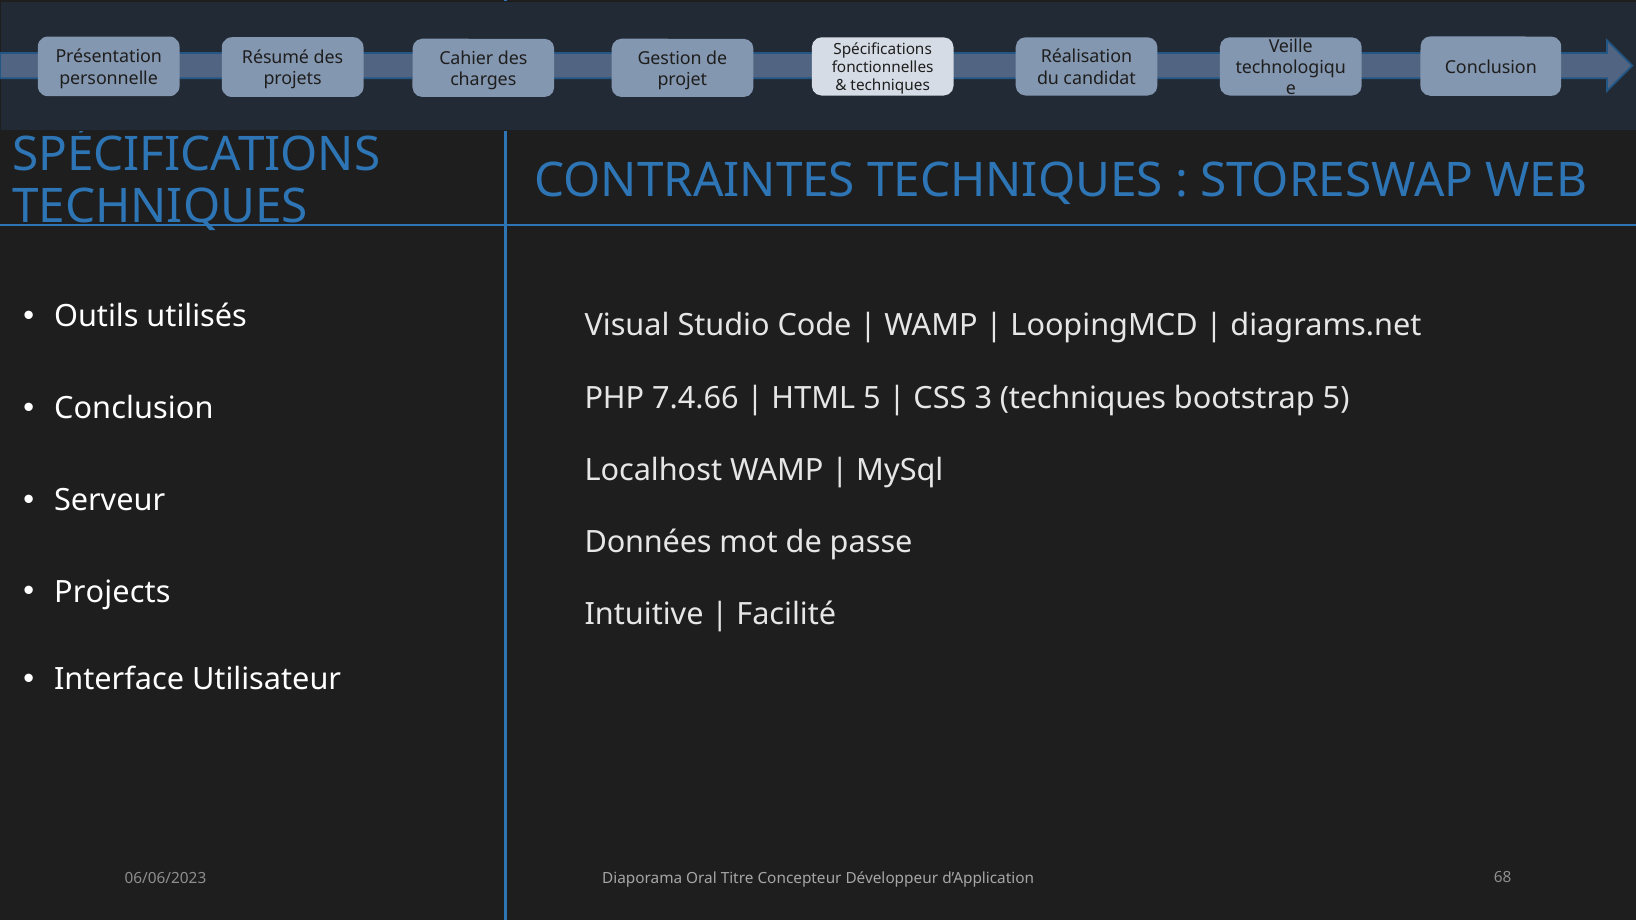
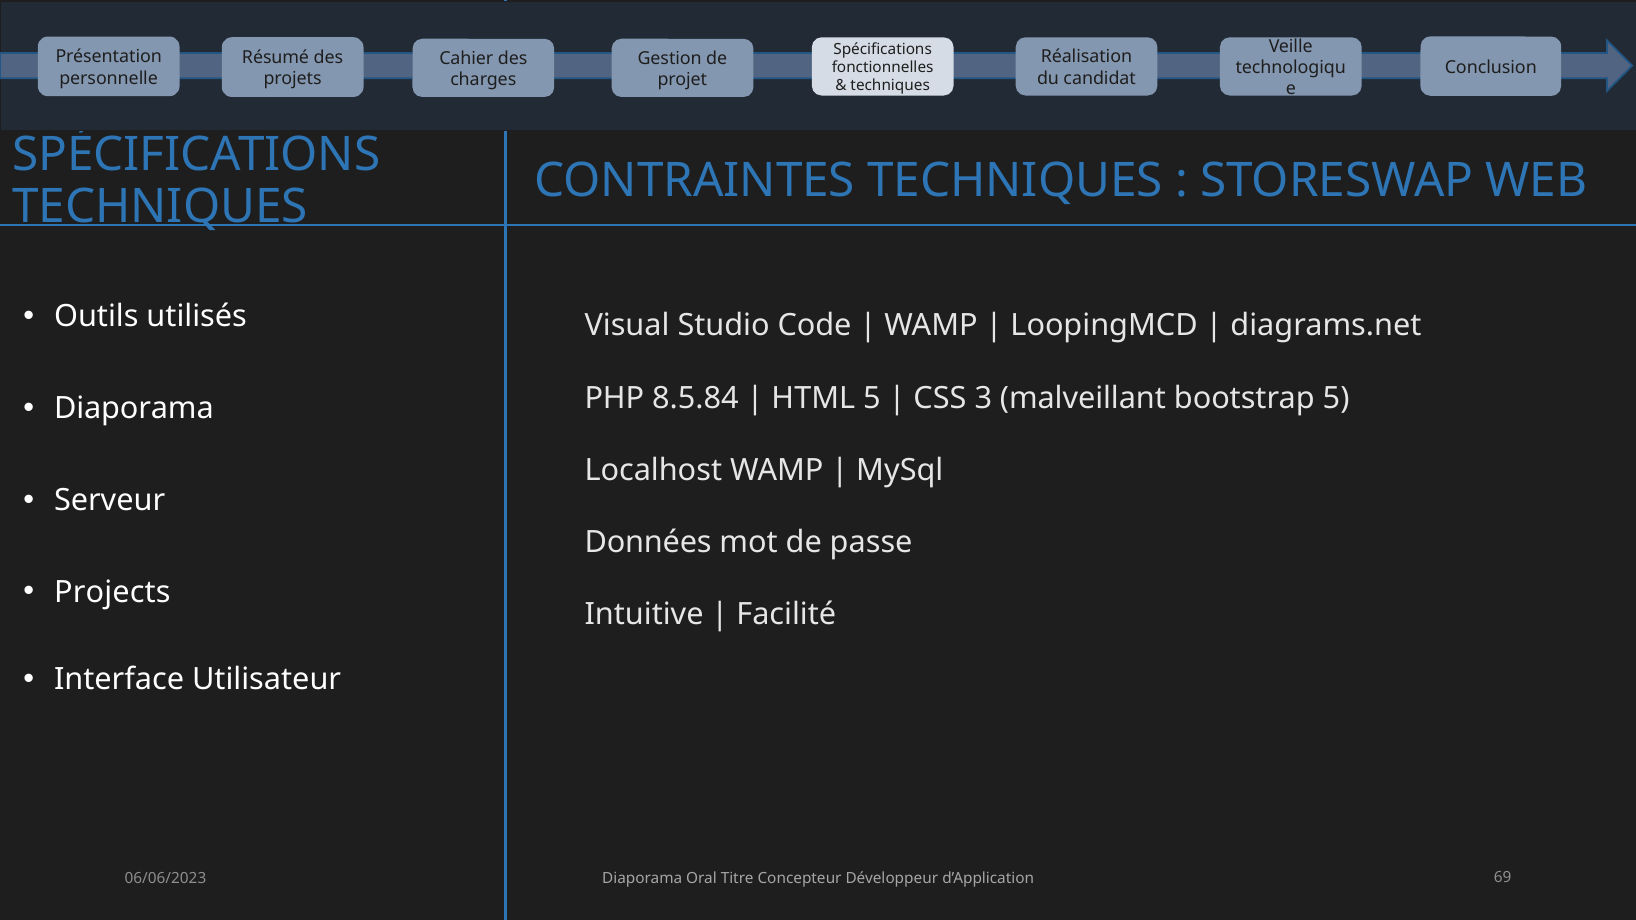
7.4.66: 7.4.66 -> 8.5.84 (695, 398)
3 techniques: techniques -> malveillant (1083, 398)
Conclusion: Conclusion -> Diaporama (134, 409)
68: 68 -> 69 (1503, 877)
